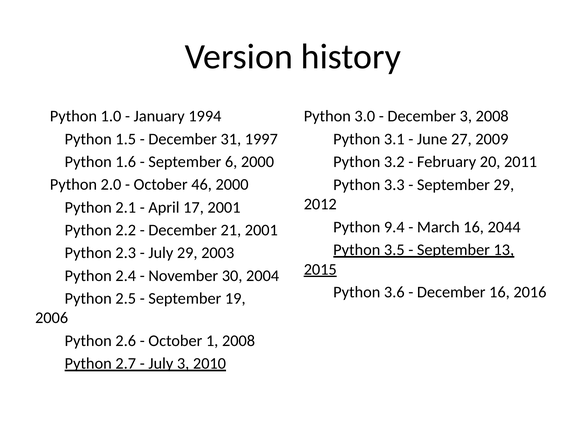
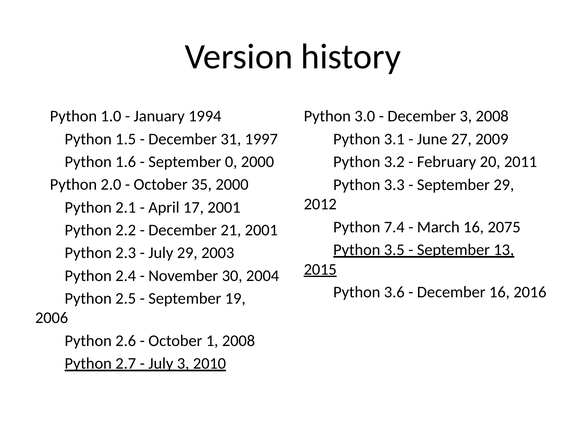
6: 6 -> 0 (231, 162)
46: 46 -> 35 (202, 185)
9.4: 9.4 -> 7.4 (394, 227)
2044: 2044 -> 2075 (504, 227)
